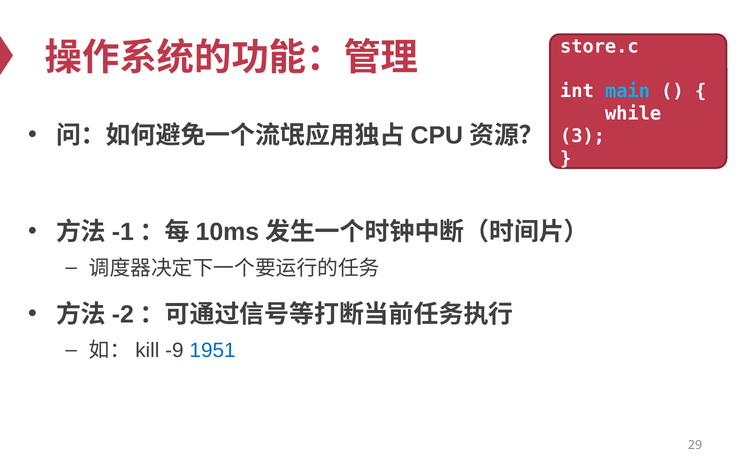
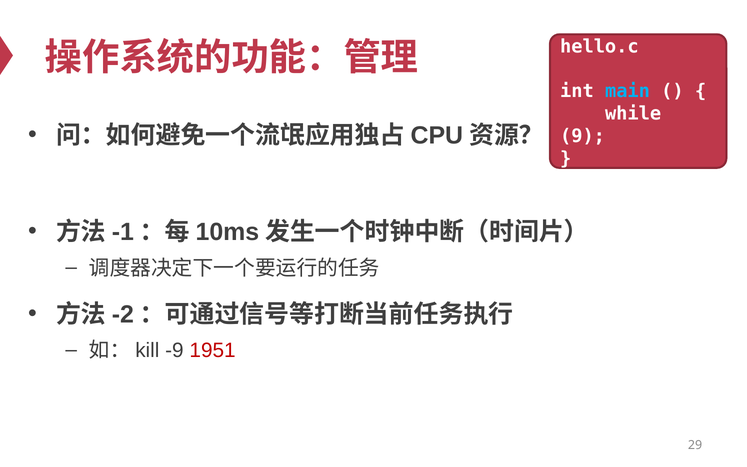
store.c: store.c -> hello.c (599, 46)
3: 3 -> 9 (583, 136)
1951 colour: blue -> red (213, 351)
